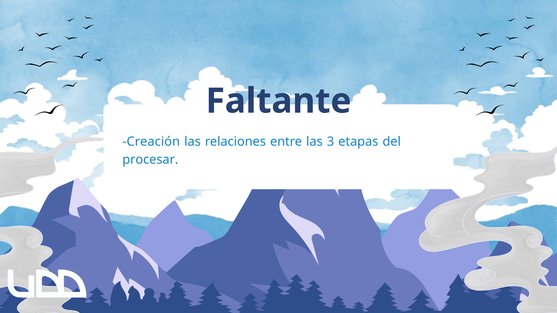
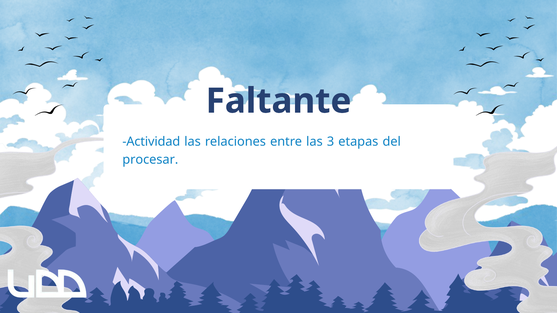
Creación: Creación -> Actividad (151, 142)
